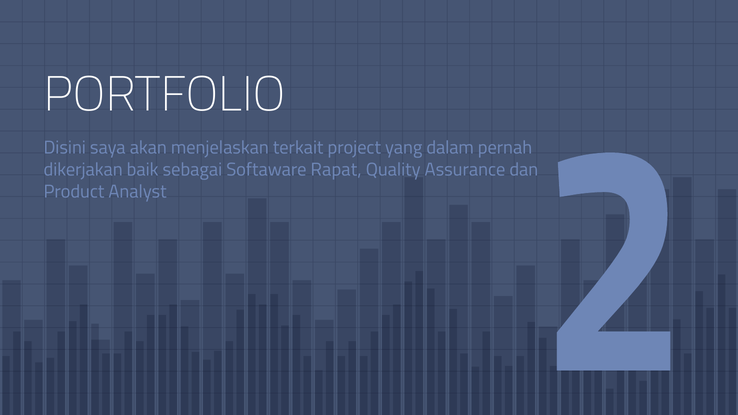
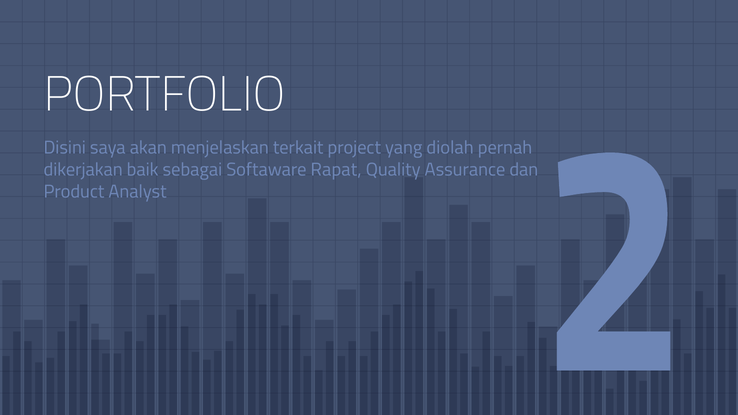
dalam: dalam -> diolah (450, 148)
